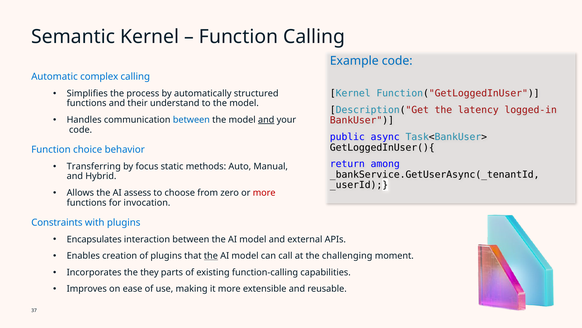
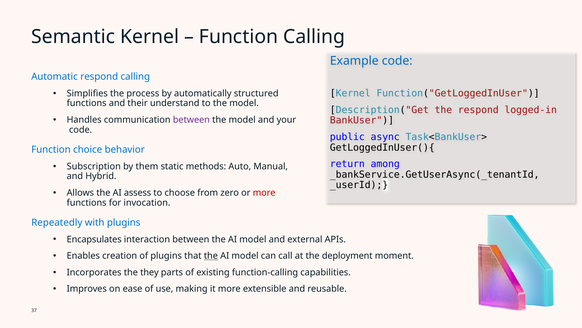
Automatic complex: complex -> respond (99, 76)
the latency: latency -> respond (478, 110)
between colour: blue -> purple (191, 120)
and underline: present -> none (266, 120)
Transferring: Transferring -> Subscription (94, 166)
focus: focus -> them (147, 166)
Constraints: Constraints -> Repeatedly (57, 222)
challenging: challenging -> deployment (347, 255)
